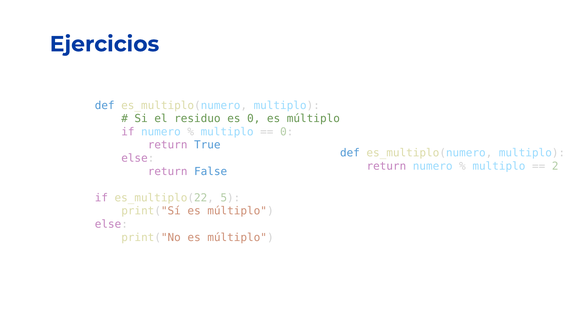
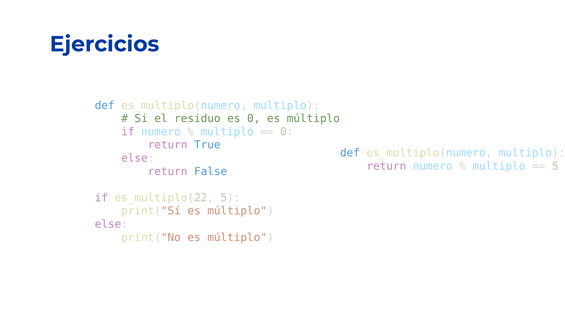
2: 2 -> 5 (555, 166)
